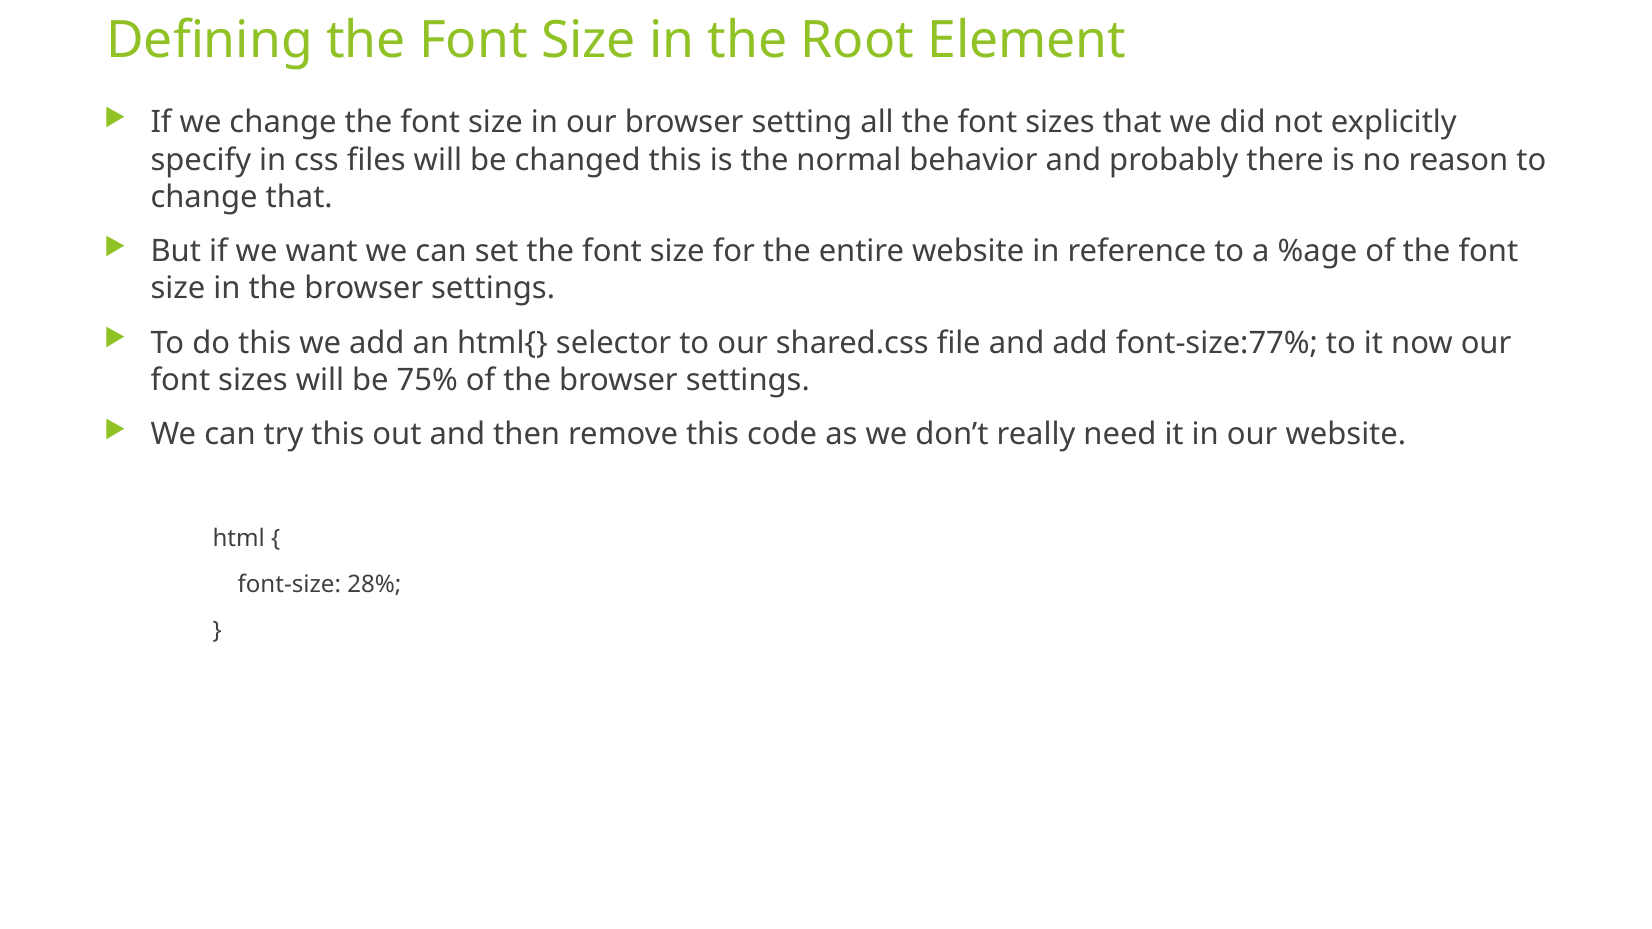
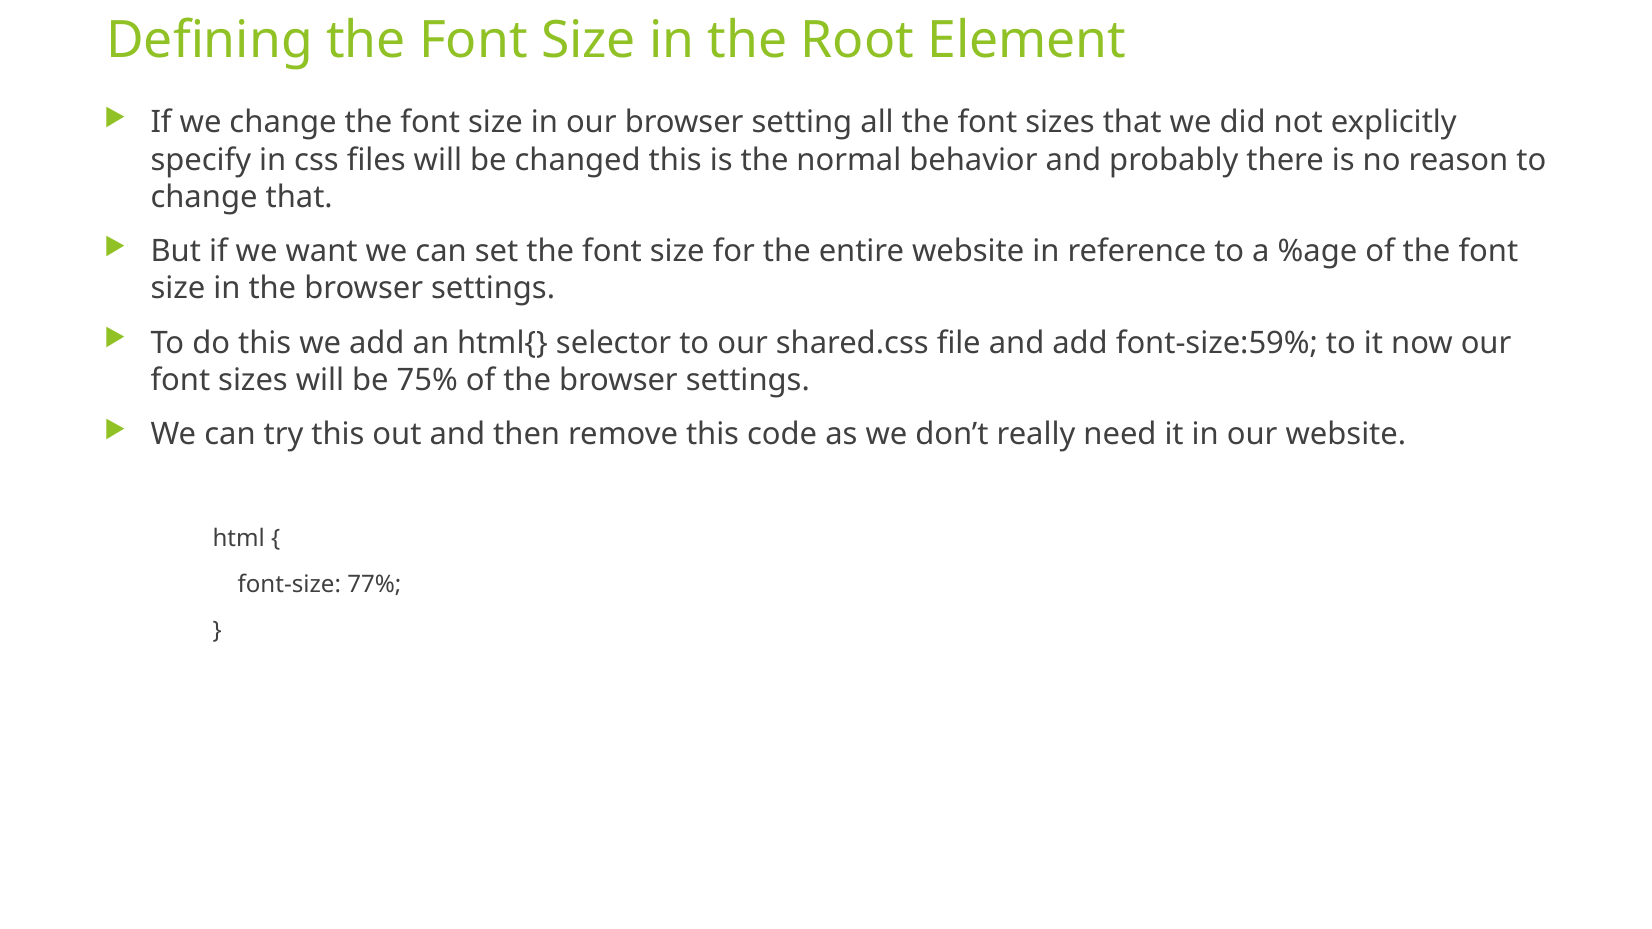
font-size:77%: font-size:77% -> font-size:59% (1217, 343)
28%: 28% -> 77% (374, 585)
